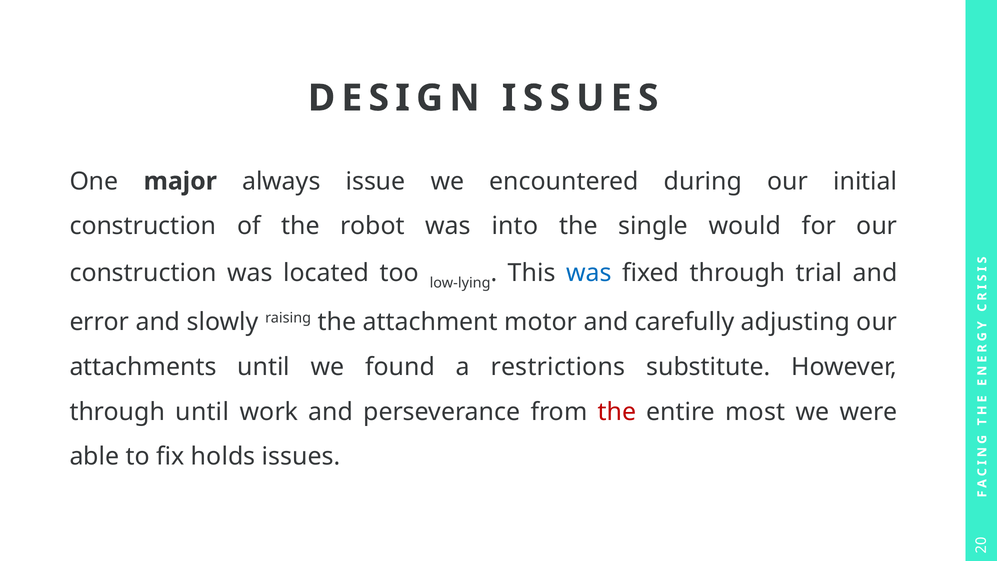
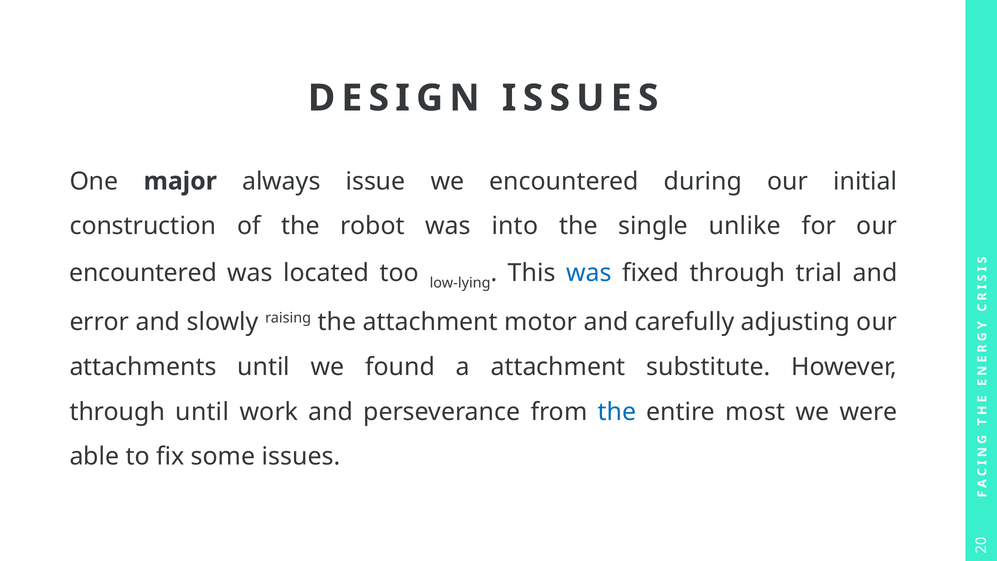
would: would -> unlike (745, 226)
construction: construction -> encountered (143, 273)
a restrictions: restrictions -> attachment (558, 367)
the colour: red -> blue (617, 412)
holds: holds -> some (223, 457)
